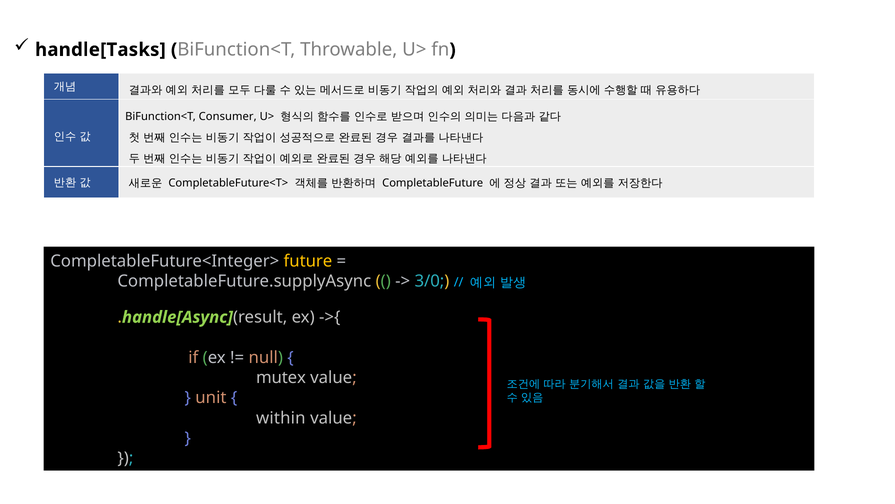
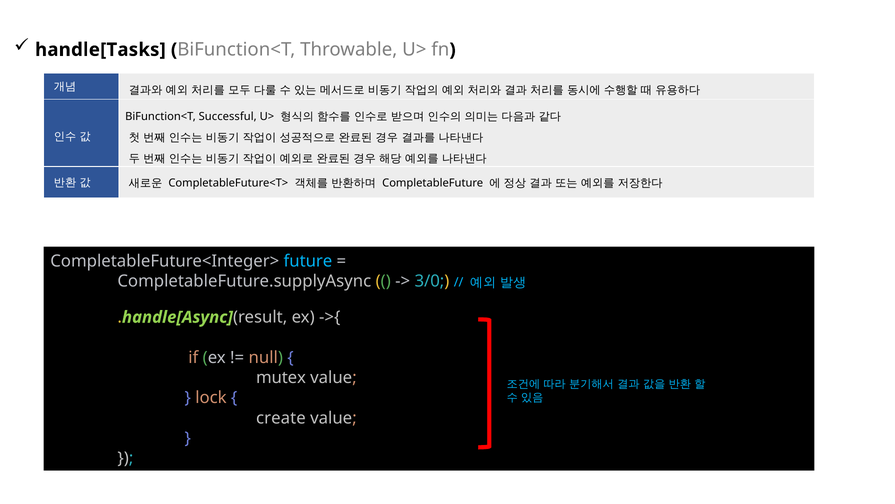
Consumer: Consumer -> Successful (228, 116)
future colour: yellow -> light blue (308, 261)
unit: unit -> lock (211, 397)
within: within -> create (281, 418)
